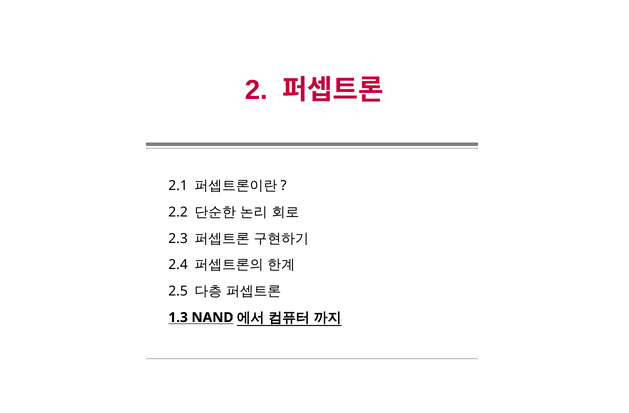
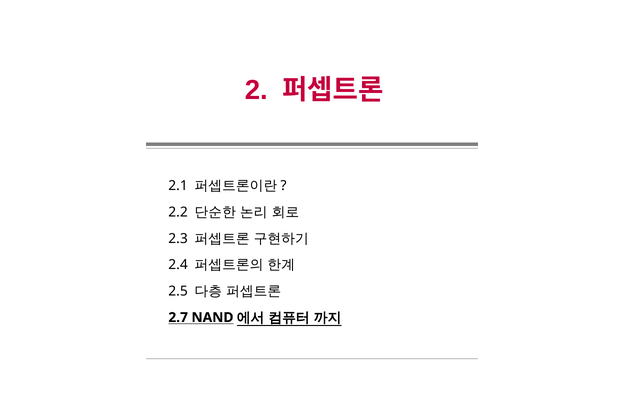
1.3: 1.3 -> 2.7 (178, 318)
